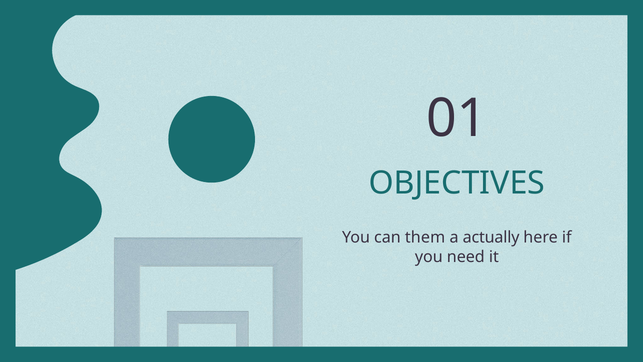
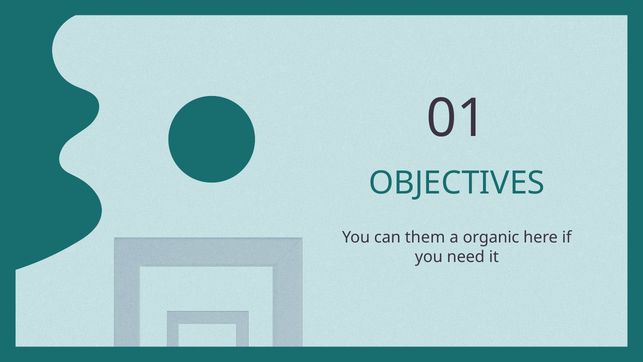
actually: actually -> organic (491, 237)
